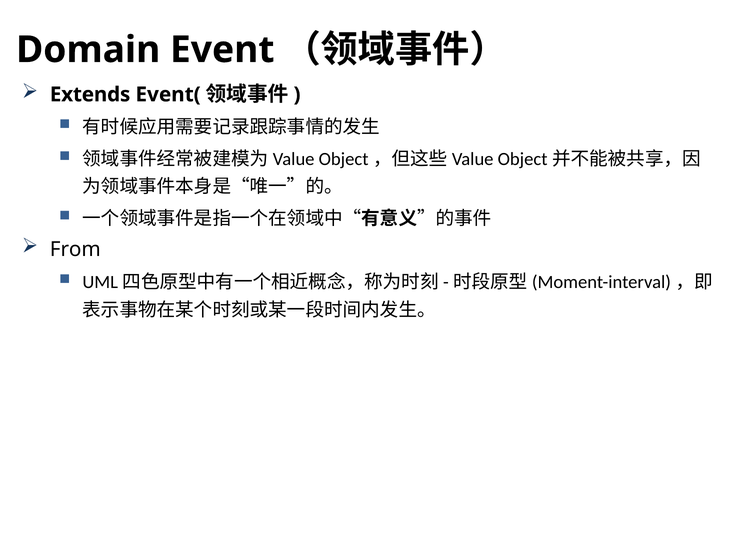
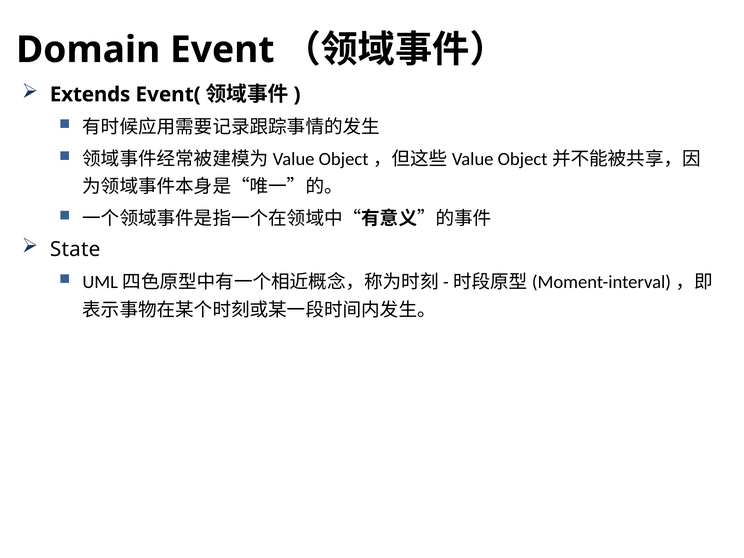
From: From -> State (75, 249)
